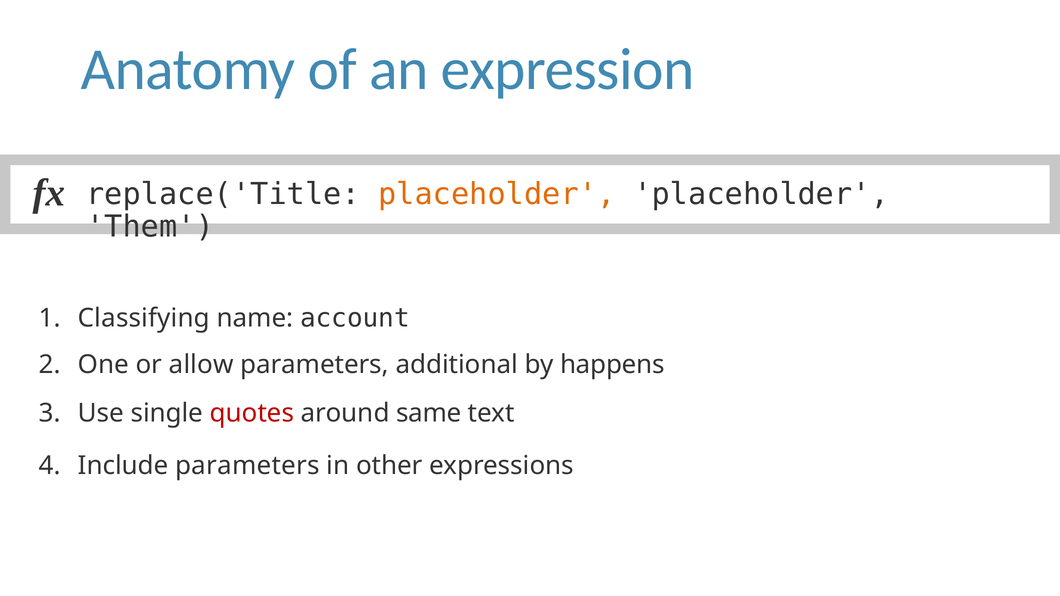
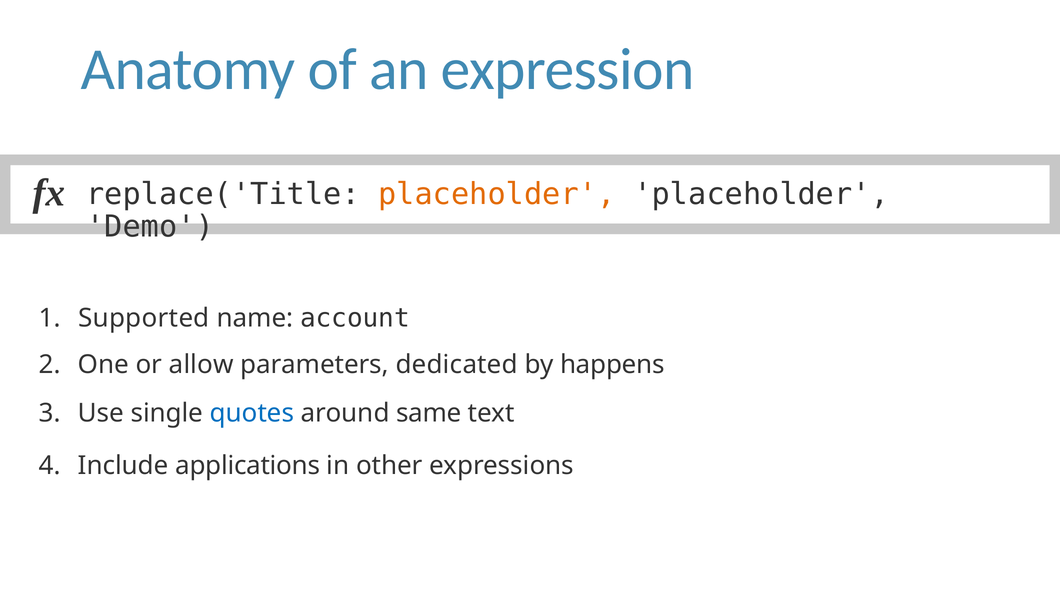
Them: Them -> Demo (150, 227)
Classifying: Classifying -> Supported (144, 318)
additional: additional -> dedicated (457, 365)
quotes colour: red -> blue (252, 413)
Include parameters: parameters -> applications (248, 466)
